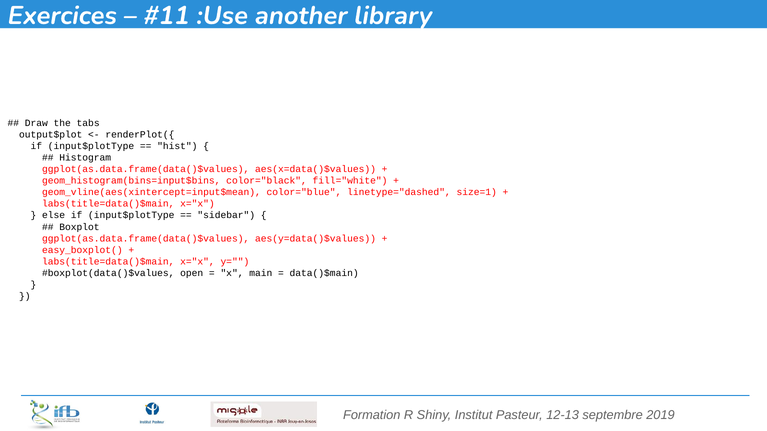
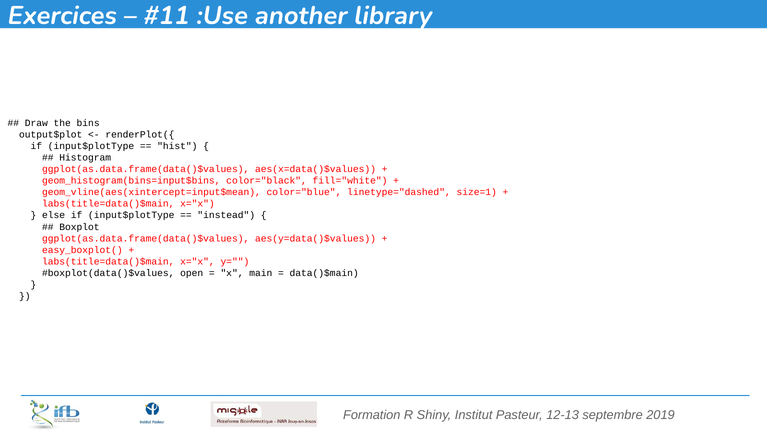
tabs: tabs -> bins (88, 123)
sidebar: sidebar -> instead (226, 216)
